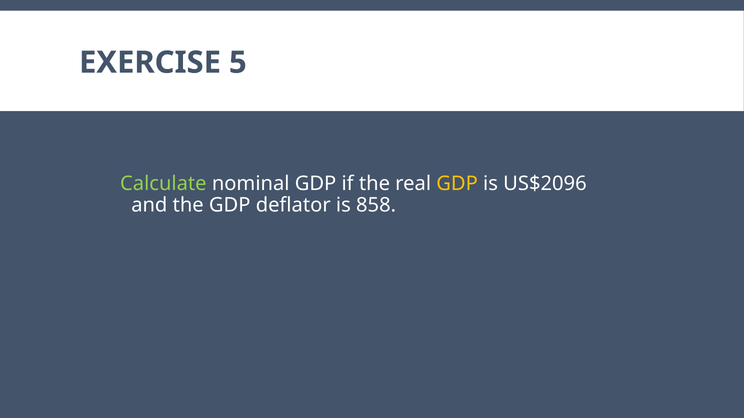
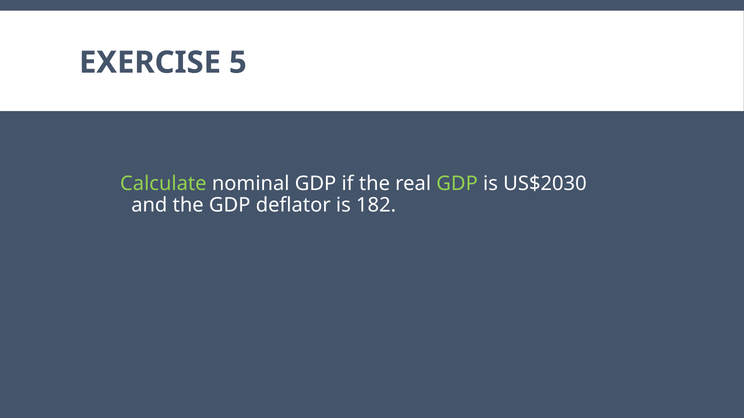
GDP colour: yellow -> light green (457, 184)
US$2096: US$2096 -> US$2030 (545, 184)
858: 858 -> 182 (376, 206)
